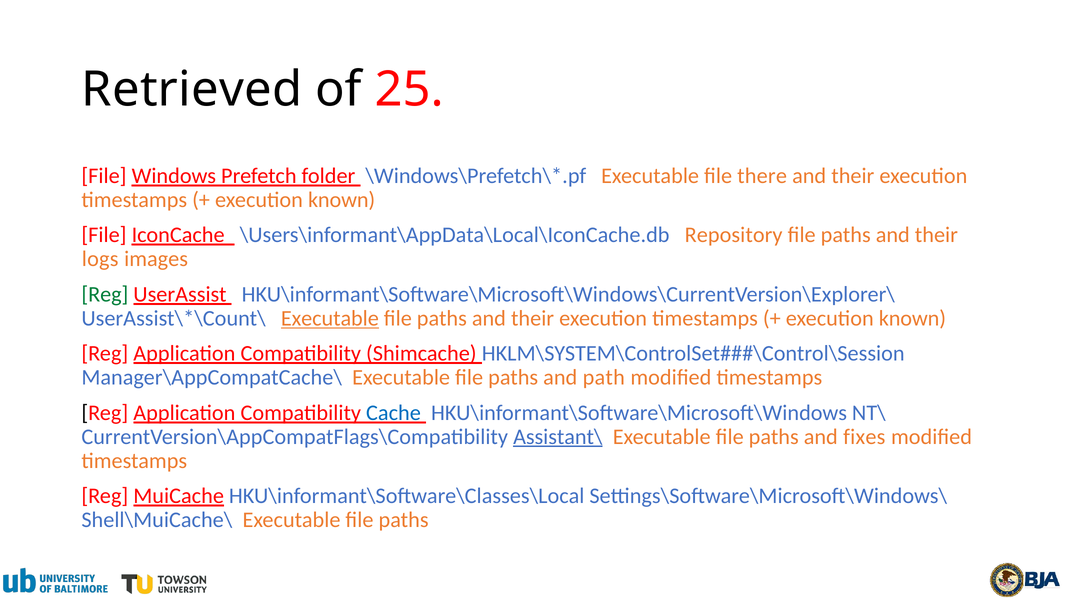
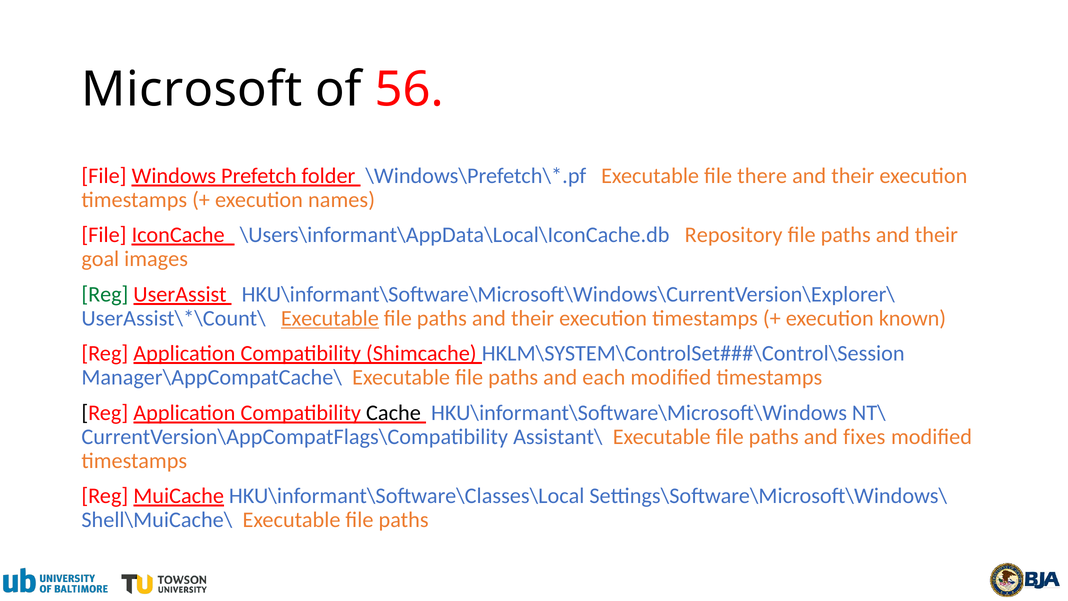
Retrieved: Retrieved -> Microsoft (192, 90)
25: 25 -> 56 (409, 90)
known: known -> names (342, 200)
logs: logs -> goal (100, 259)
path: path -> each (604, 377)
Cache colour: blue -> black (393, 413)
Assistant\ underline: present -> none (558, 437)
